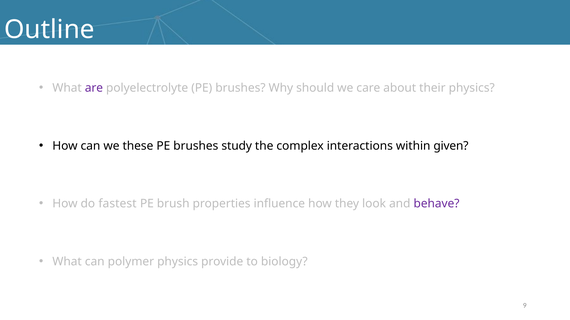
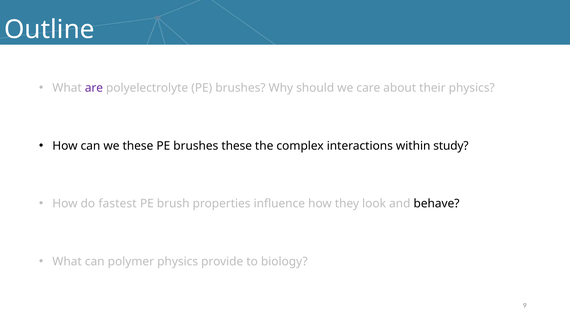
brushes study: study -> these (237, 146)
given: given -> study (451, 146)
behave colour: purple -> black (437, 204)
